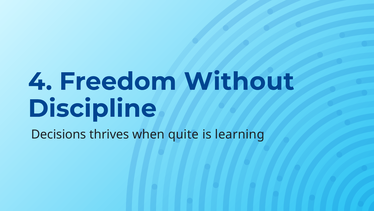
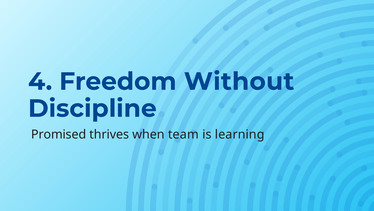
Decisions: Decisions -> Promised (59, 134)
quite: quite -> team (183, 134)
